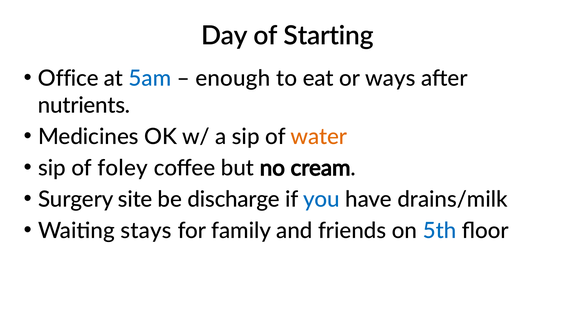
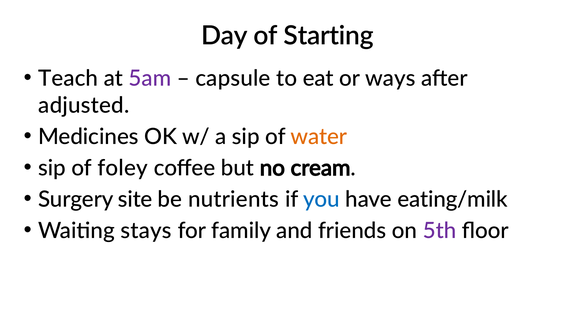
Office: Office -> Teach (68, 78)
5am colour: blue -> purple (150, 78)
enough: enough -> capsule (233, 78)
nutrients: nutrients -> adjusted (84, 105)
discharge: discharge -> nutrients (233, 199)
drains/milk: drains/milk -> eating/milk (453, 199)
5th colour: blue -> purple (440, 231)
